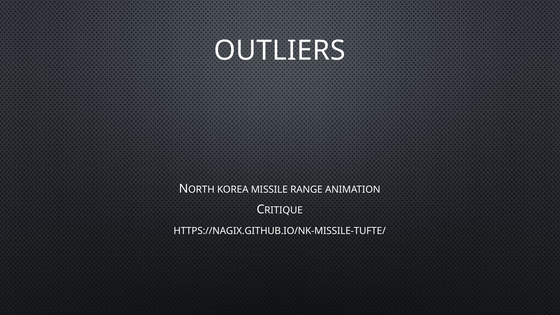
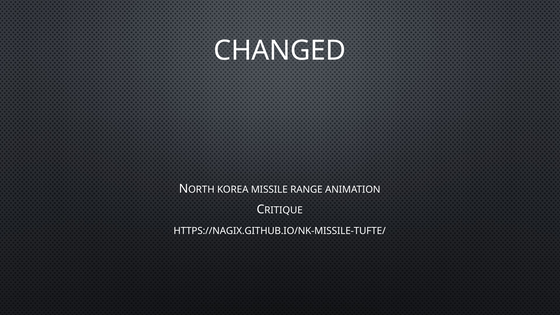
OUTLIERS: OUTLIERS -> CHANGED (280, 51)
